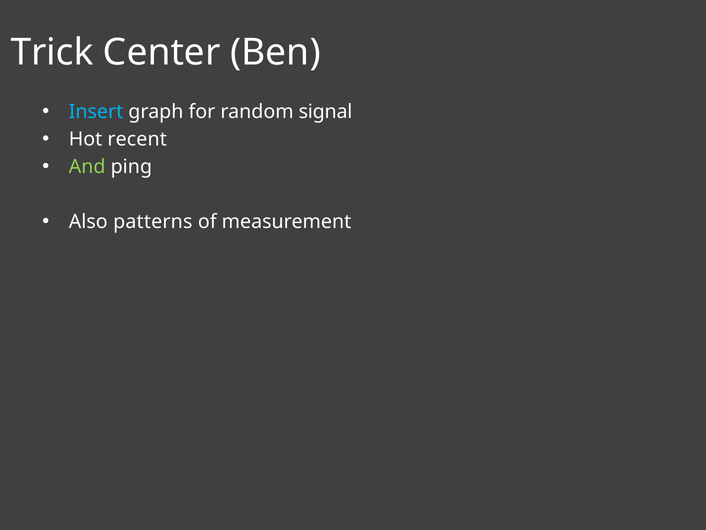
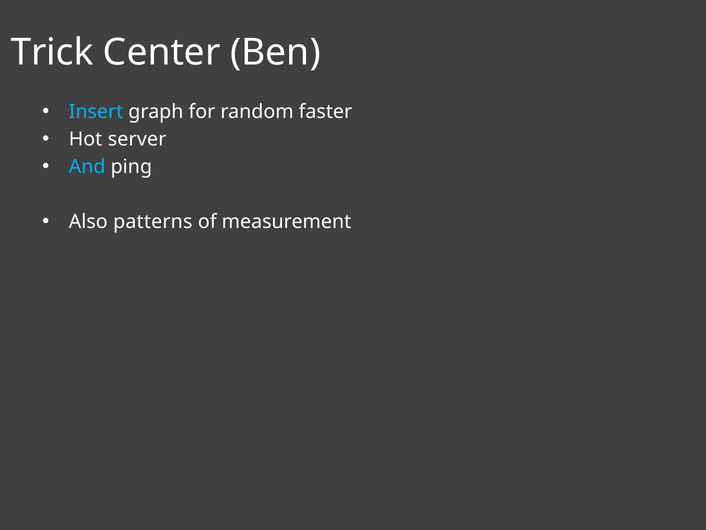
signal: signal -> faster (325, 112)
recent: recent -> server (137, 139)
And colour: light green -> light blue (87, 167)
